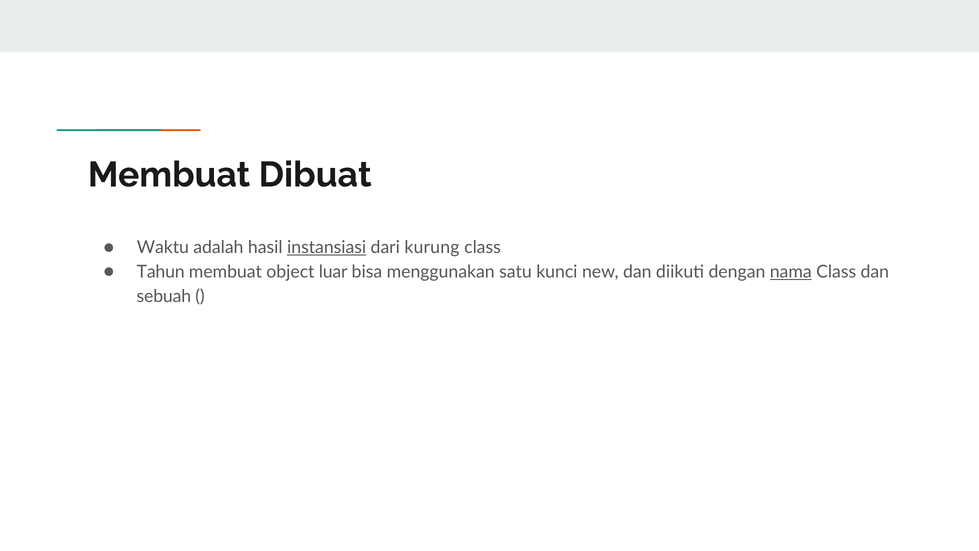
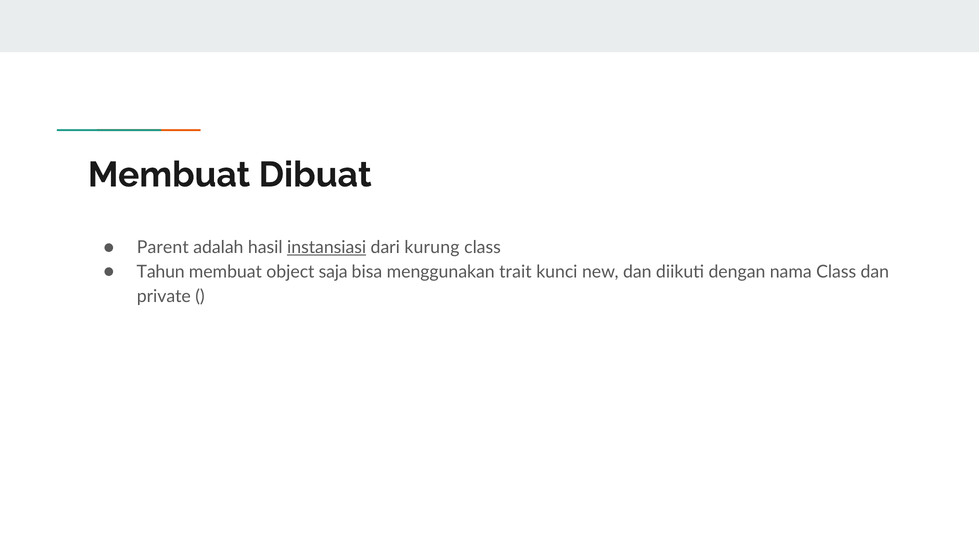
Waktu: Waktu -> Parent (163, 247)
luar: luar -> saja (333, 272)
satu: satu -> trait (515, 272)
nama underline: present -> none (791, 272)
sebuah: sebuah -> private (164, 296)
